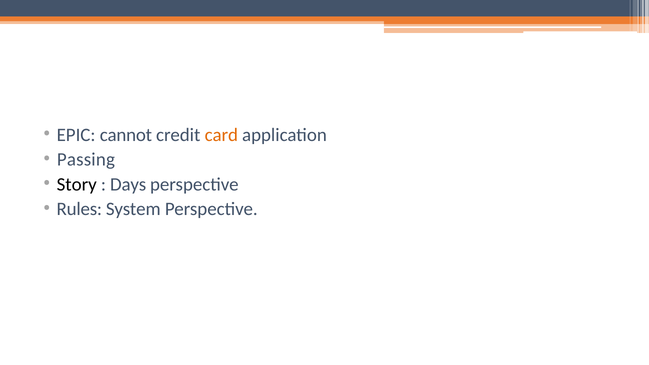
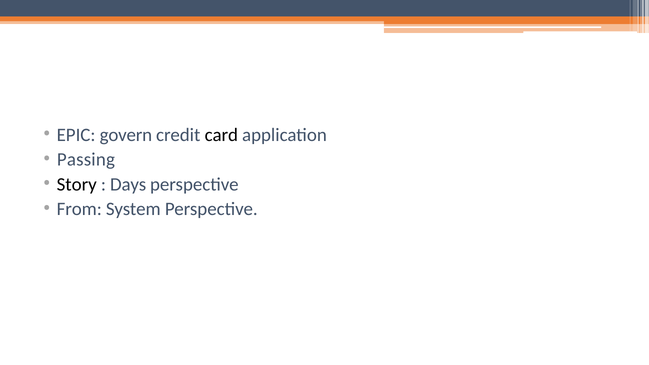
cannot: cannot -> govern (126, 135)
card colour: orange -> black (221, 135)
Rules: Rules -> From (79, 209)
